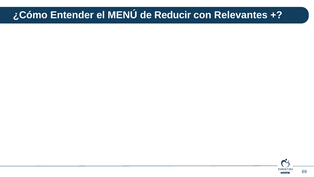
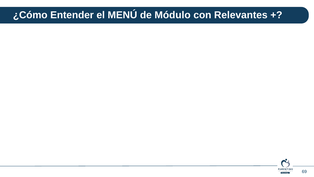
Reducir: Reducir -> Módulo (173, 15)
